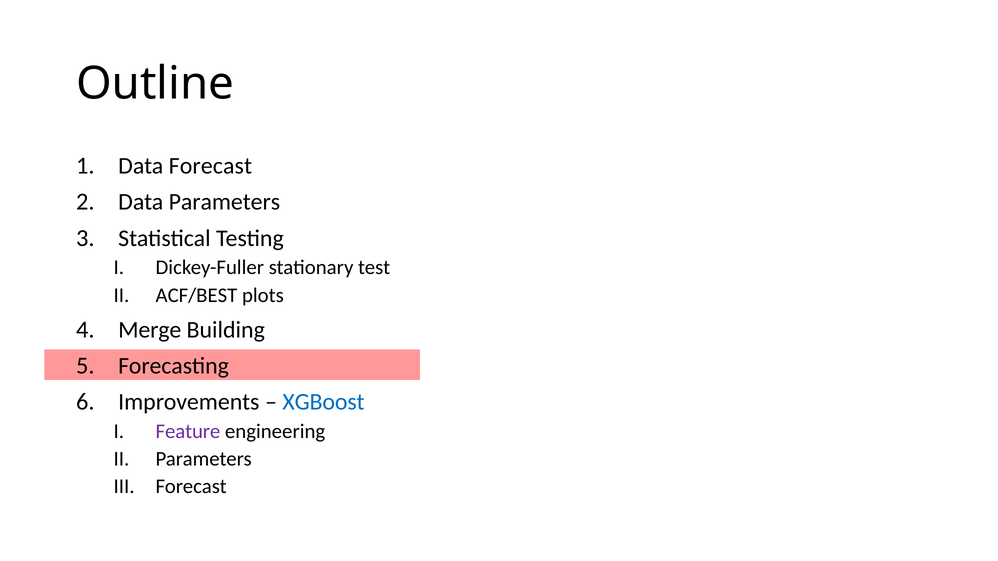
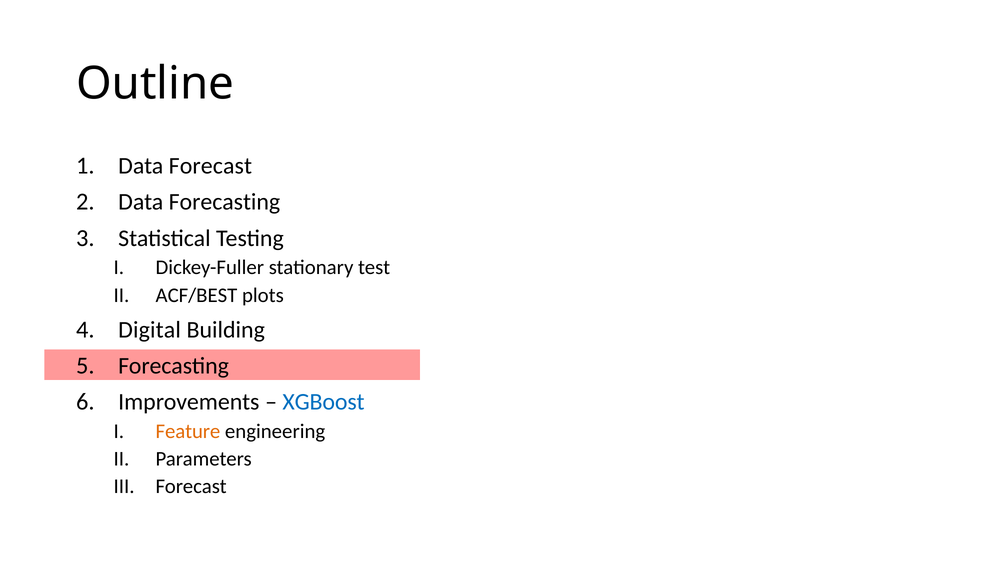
Data Parameters: Parameters -> Forecasting (224, 202)
Merge: Merge -> Digital (150, 330)
Feature colour: purple -> orange (188, 432)
